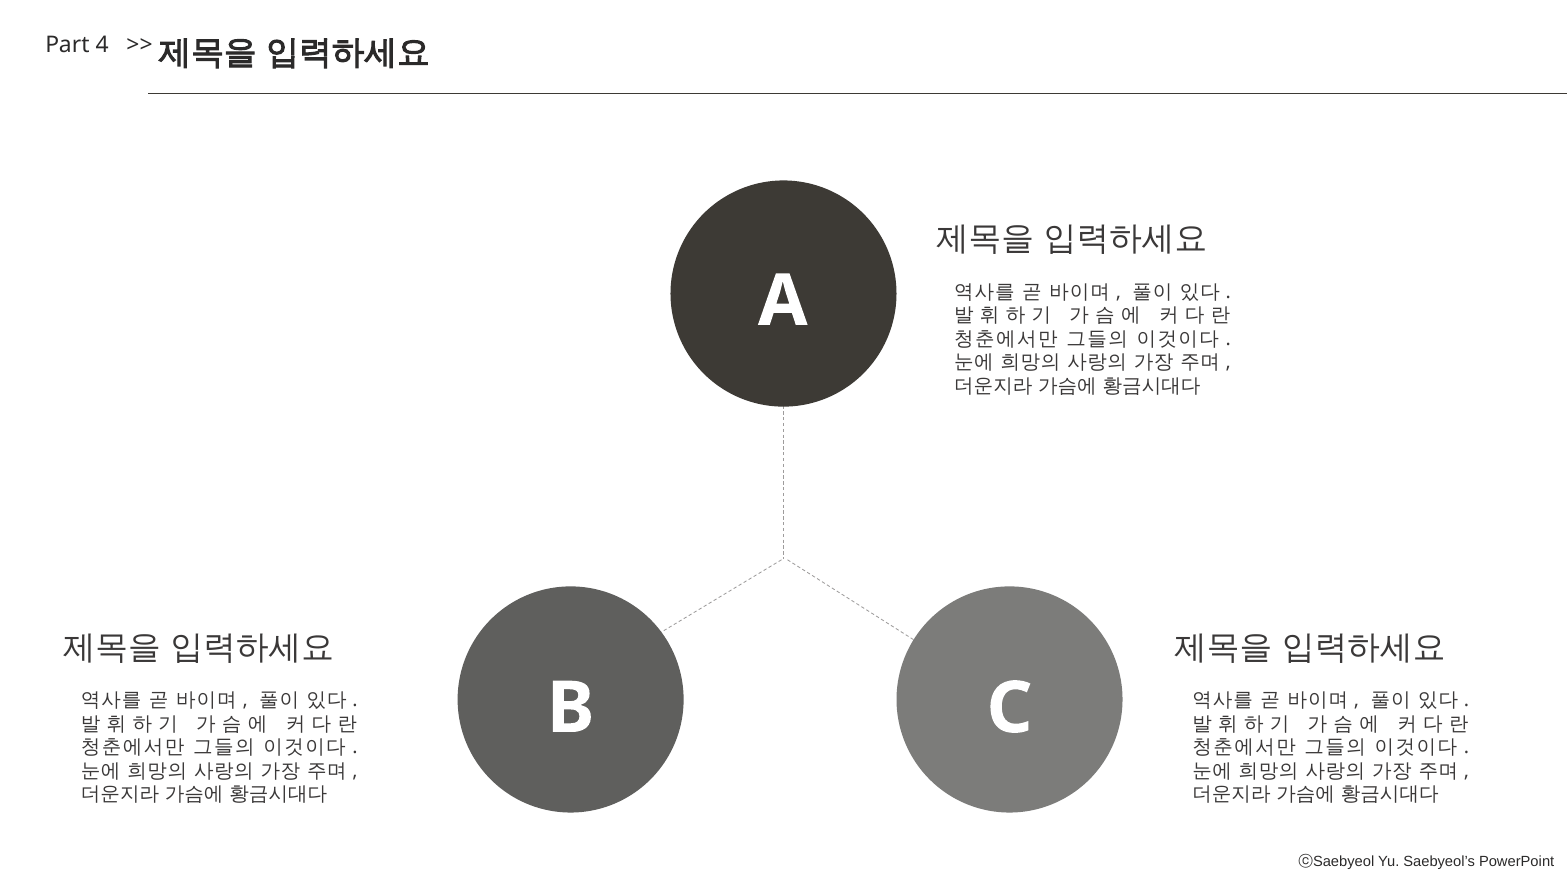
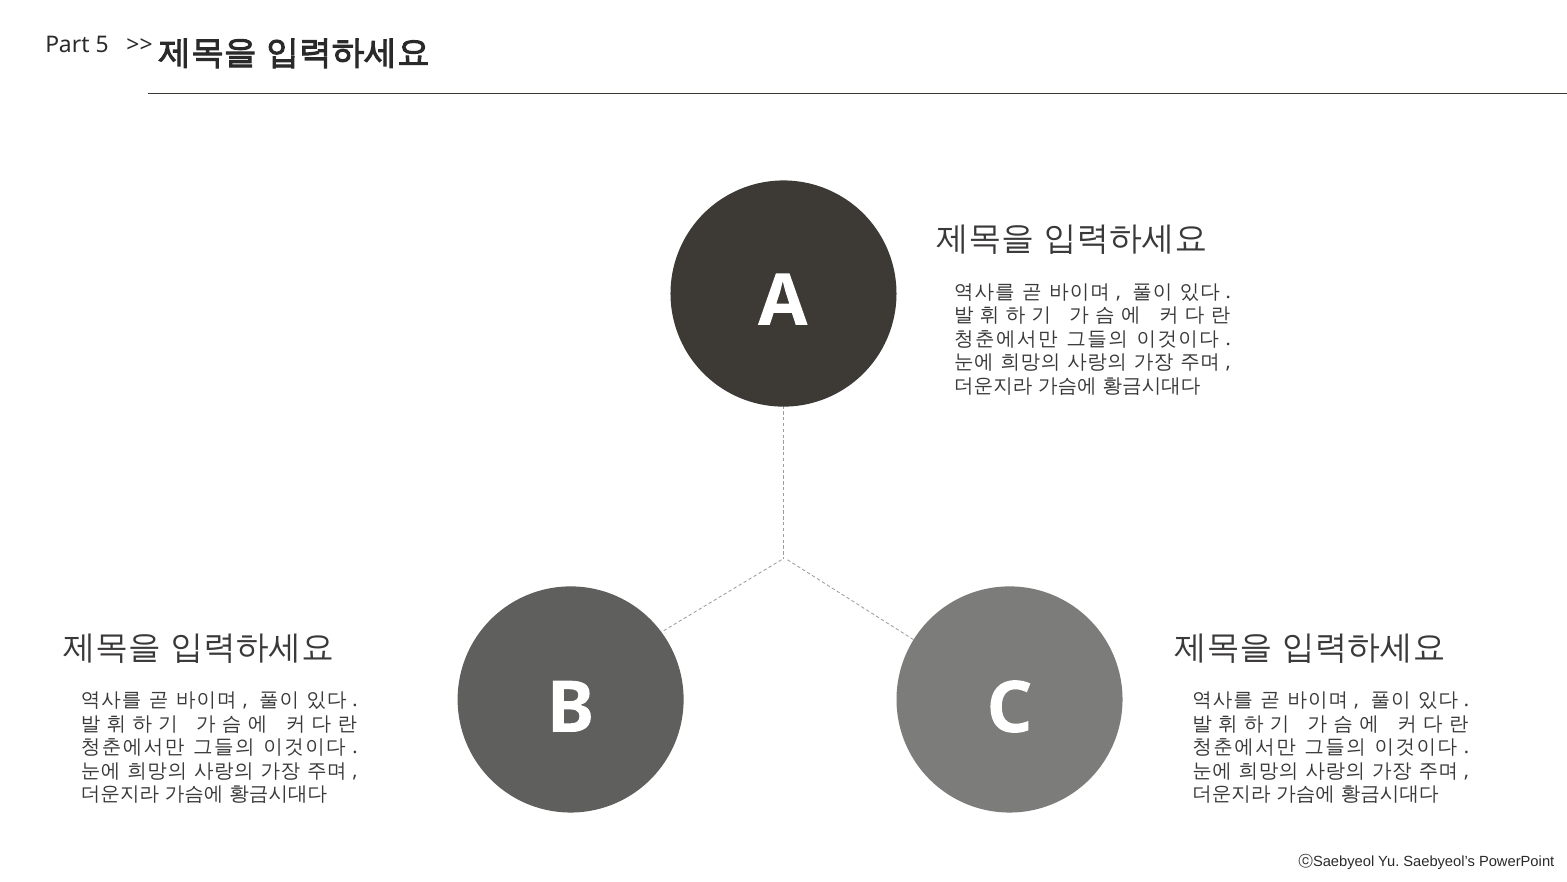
4: 4 -> 5 (102, 45)
